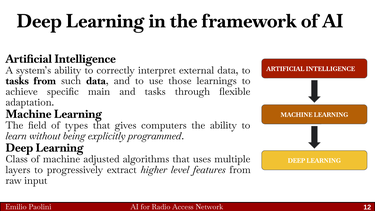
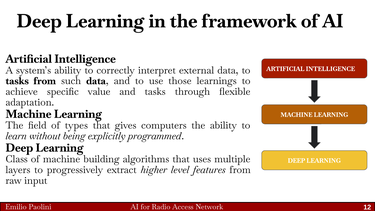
main: main -> value (99, 92)
adjusted: adjusted -> building (101, 159)
